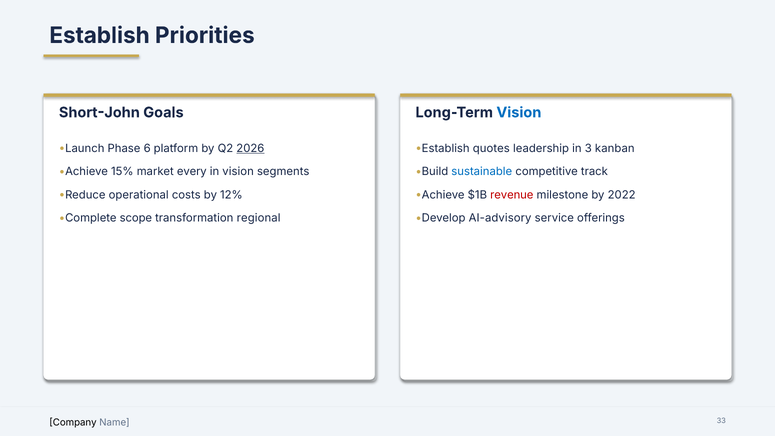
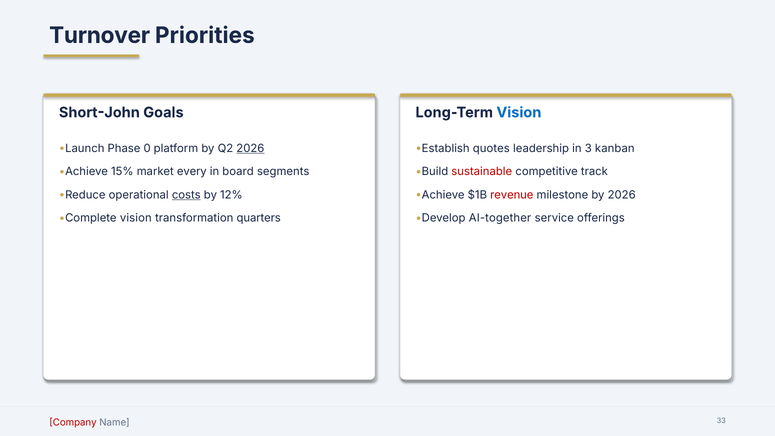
Establish: Establish -> Turnover (100, 35)
6: 6 -> 0 (147, 148)
in vision: vision -> board (238, 172)
sustainable colour: blue -> red (482, 172)
costs underline: none -> present (186, 195)
by 2022: 2022 -> 2026 (622, 195)
Complete scope: scope -> vision (136, 218)
regional: regional -> quarters (259, 218)
AI-advisory: AI-advisory -> AI-together (500, 218)
Company colour: black -> red (73, 423)
